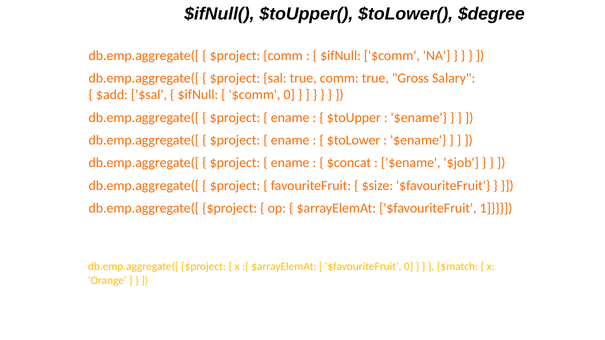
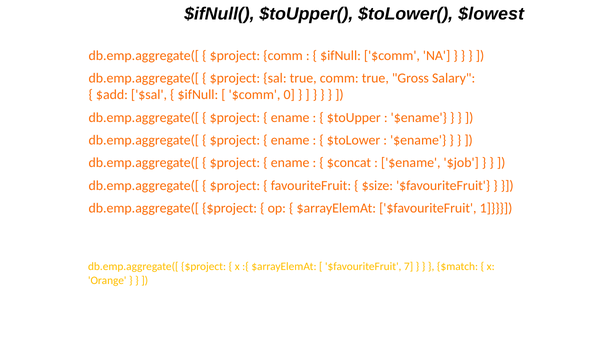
$degree: $degree -> $lowest (491, 14)
$favouriteFruit 0: 0 -> 7 (409, 267)
